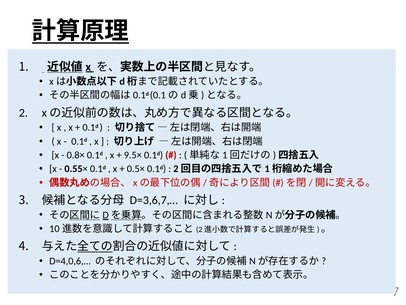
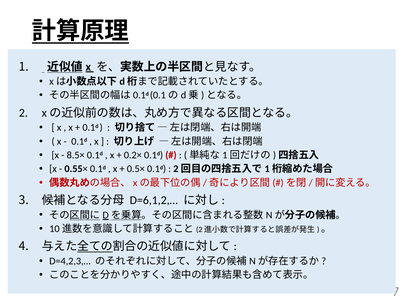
0.8×: 0.8× -> 8.5× (76, 155)
9.5×: 9.5× -> 0.2× (133, 155)
D=3,6,7,…: D=3,6,7,… -> D=6,1,2,… (154, 200)
D=4,0,6,…: D=4,0,6,… -> D=4,2,3,… (70, 261)
